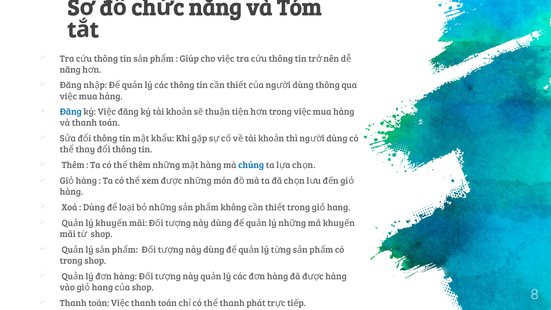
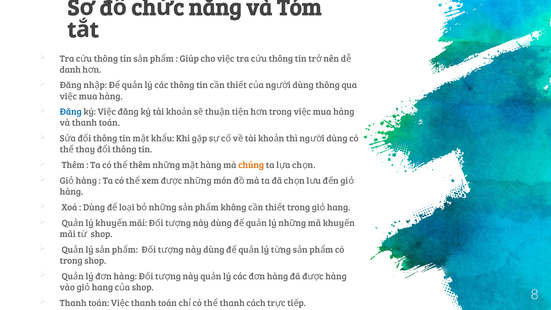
năng: năng -> danh (70, 70)
chúng colour: blue -> orange (251, 165)
phát: phát -> cách (256, 303)
